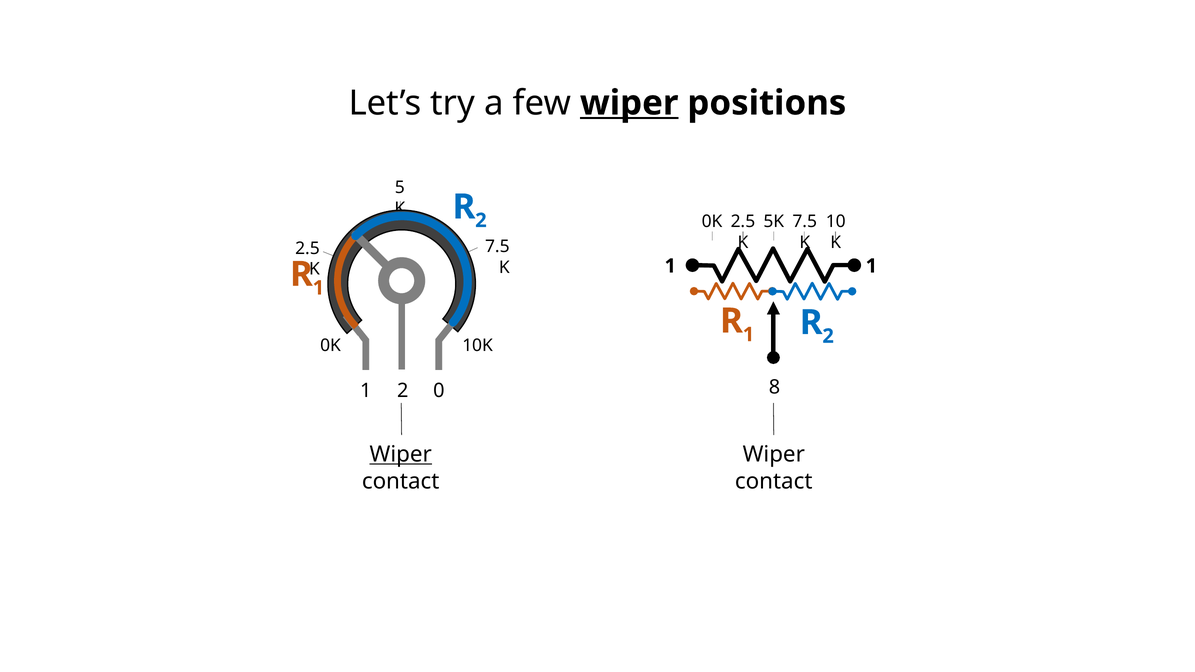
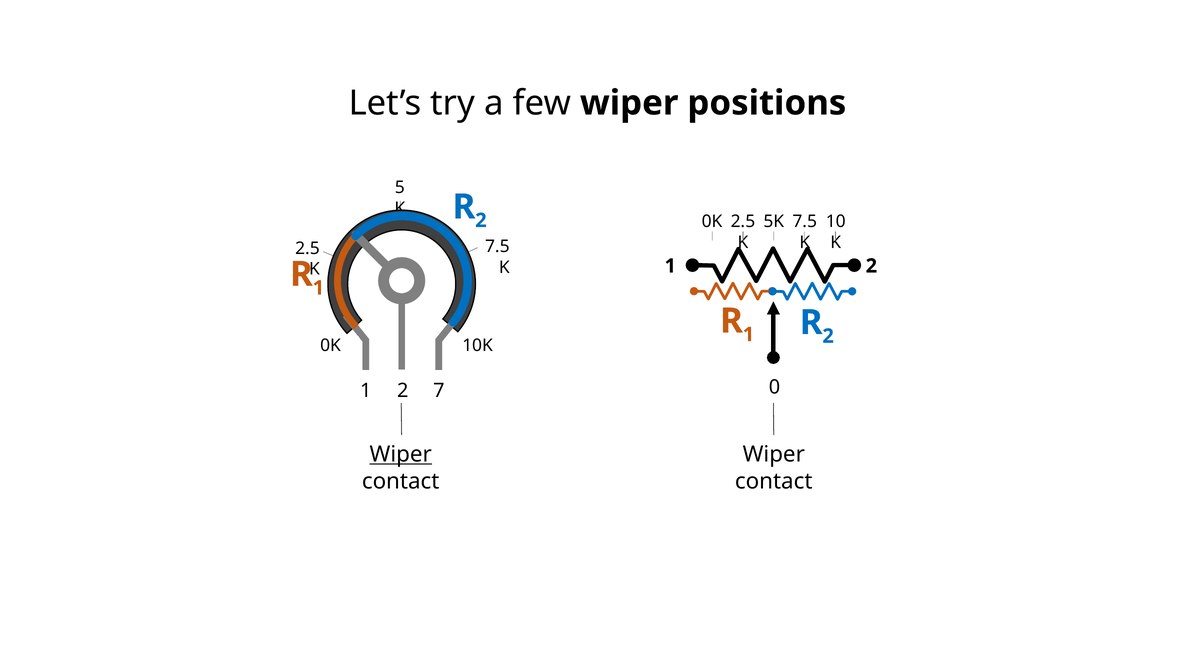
wiper underline: present -> none (629, 103)
1 1: 1 -> 2 (871, 266)
0: 0 -> 7 (439, 391)
8: 8 -> 0 (775, 387)
